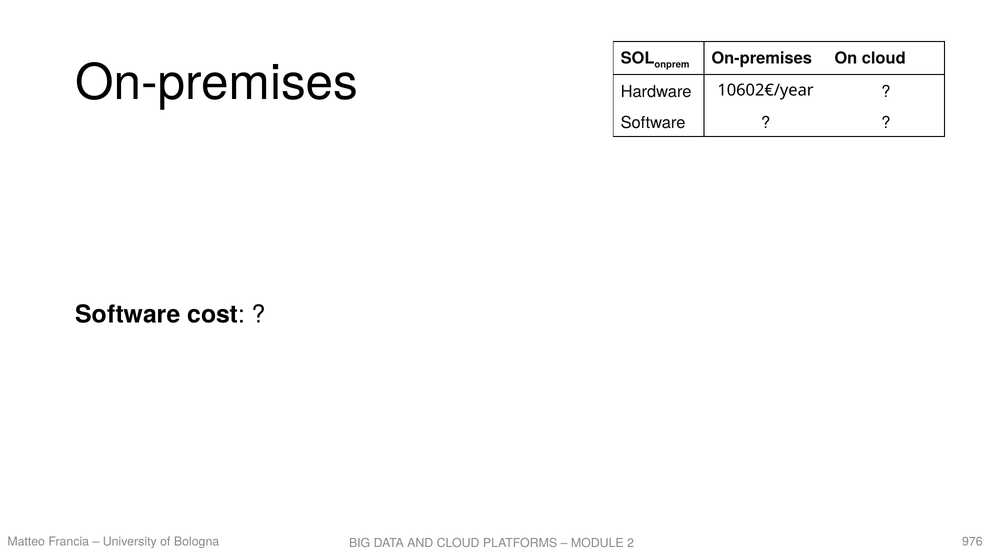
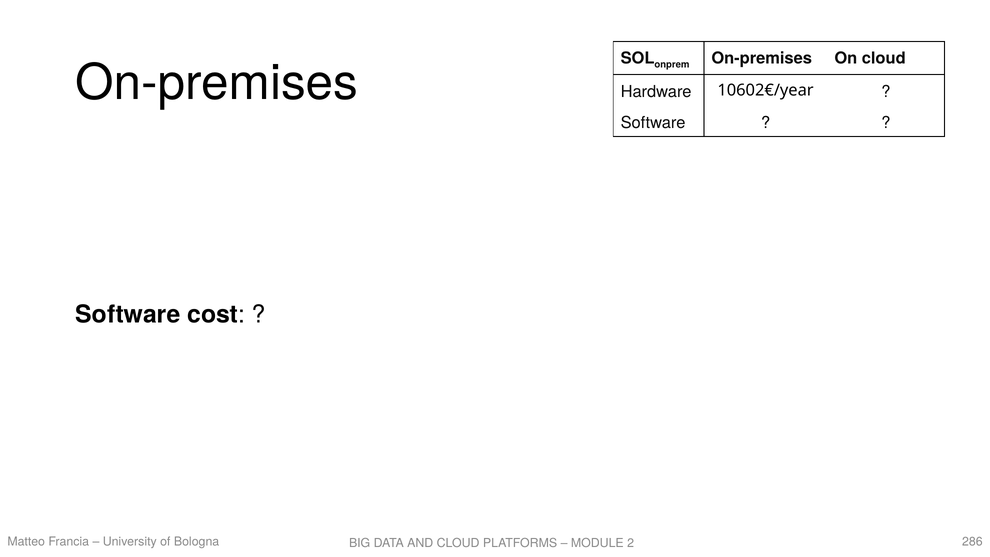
976: 976 -> 286 (972, 541)
